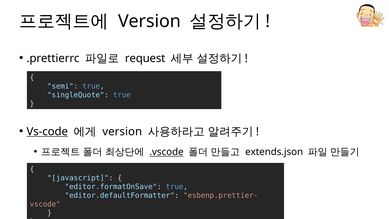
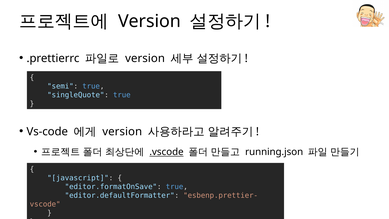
request: request -> version (145, 58)
Vs-code underline: present -> none (47, 132)
extends.json: extends.json -> running.json (274, 152)
